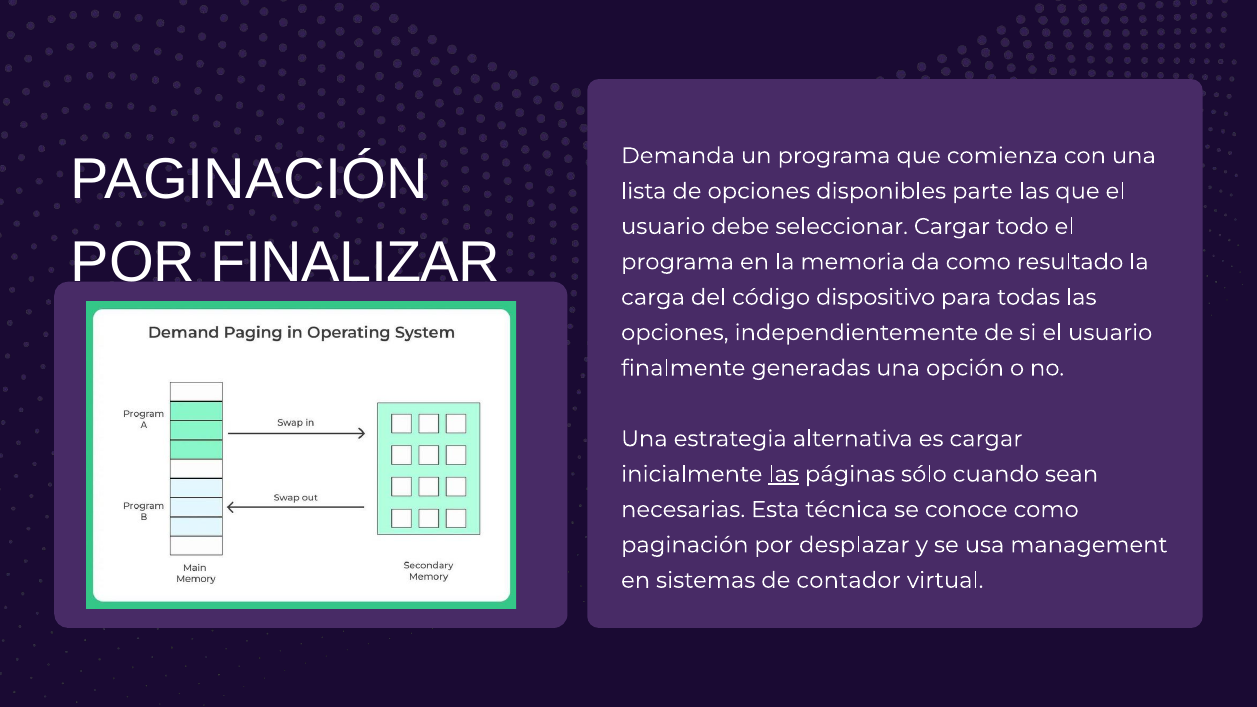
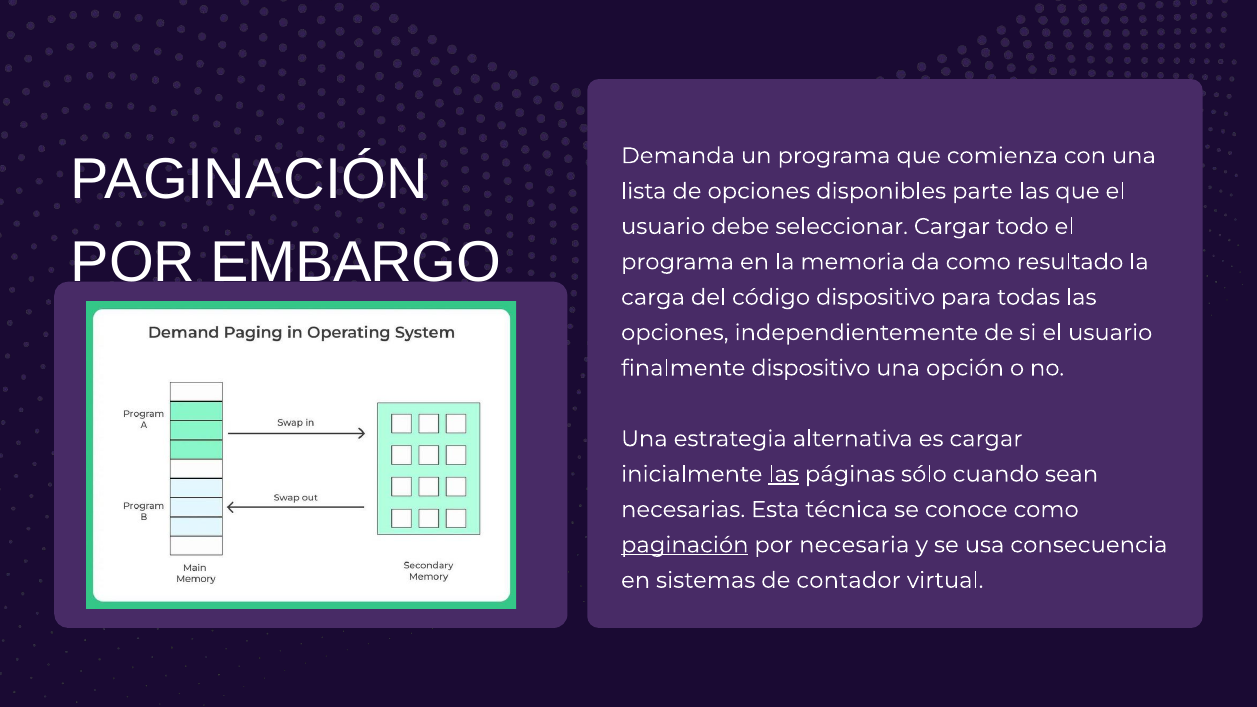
FINALIZAR: FINALIZAR -> EMBARGO (356, 263)
finalmente generadas: generadas -> dispositivo (811, 368)
paginación underline: none -> present (685, 545)
desplazar: desplazar -> necesaria (854, 545)
management: management -> consecuencia (1089, 545)
